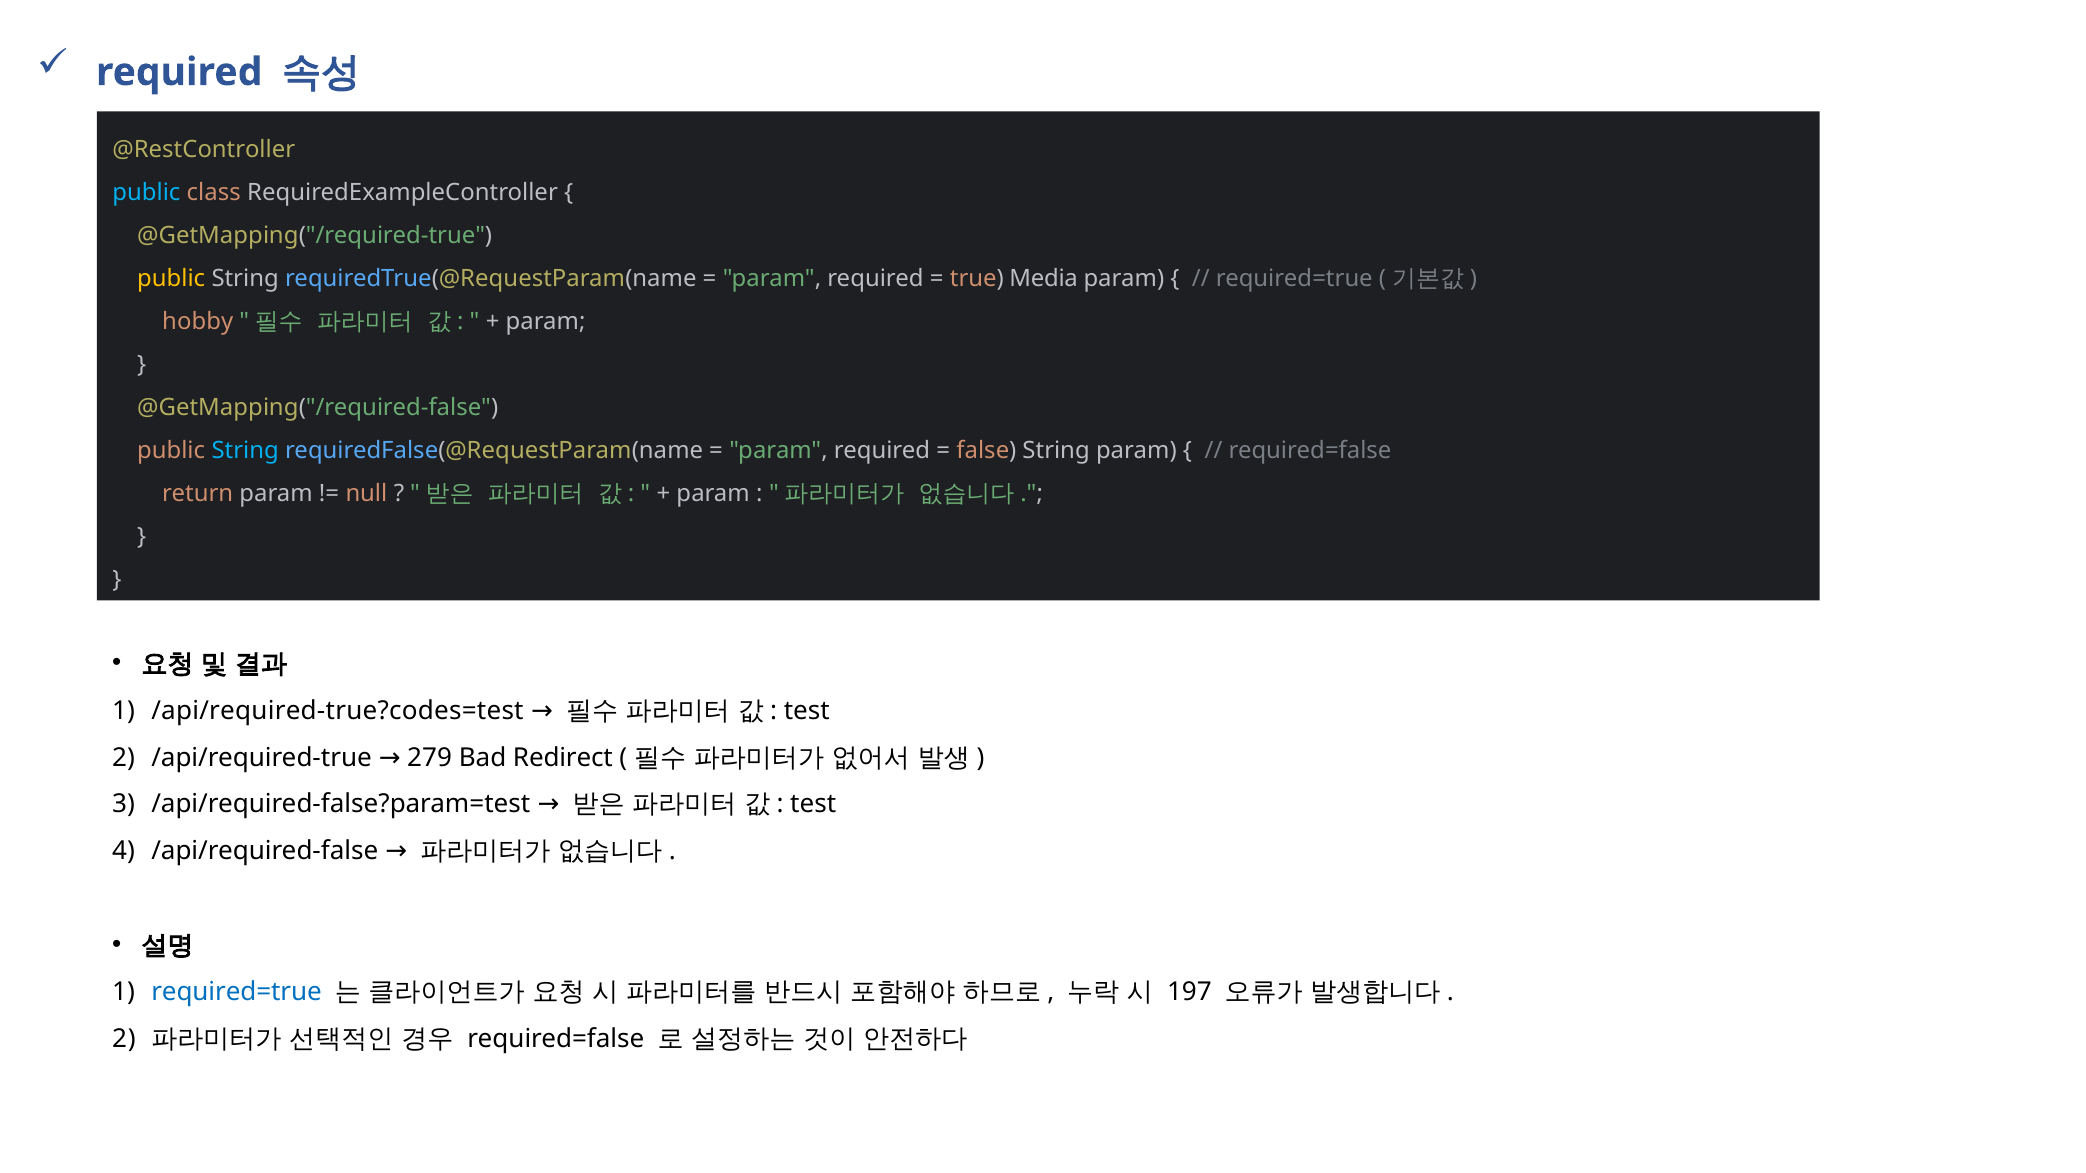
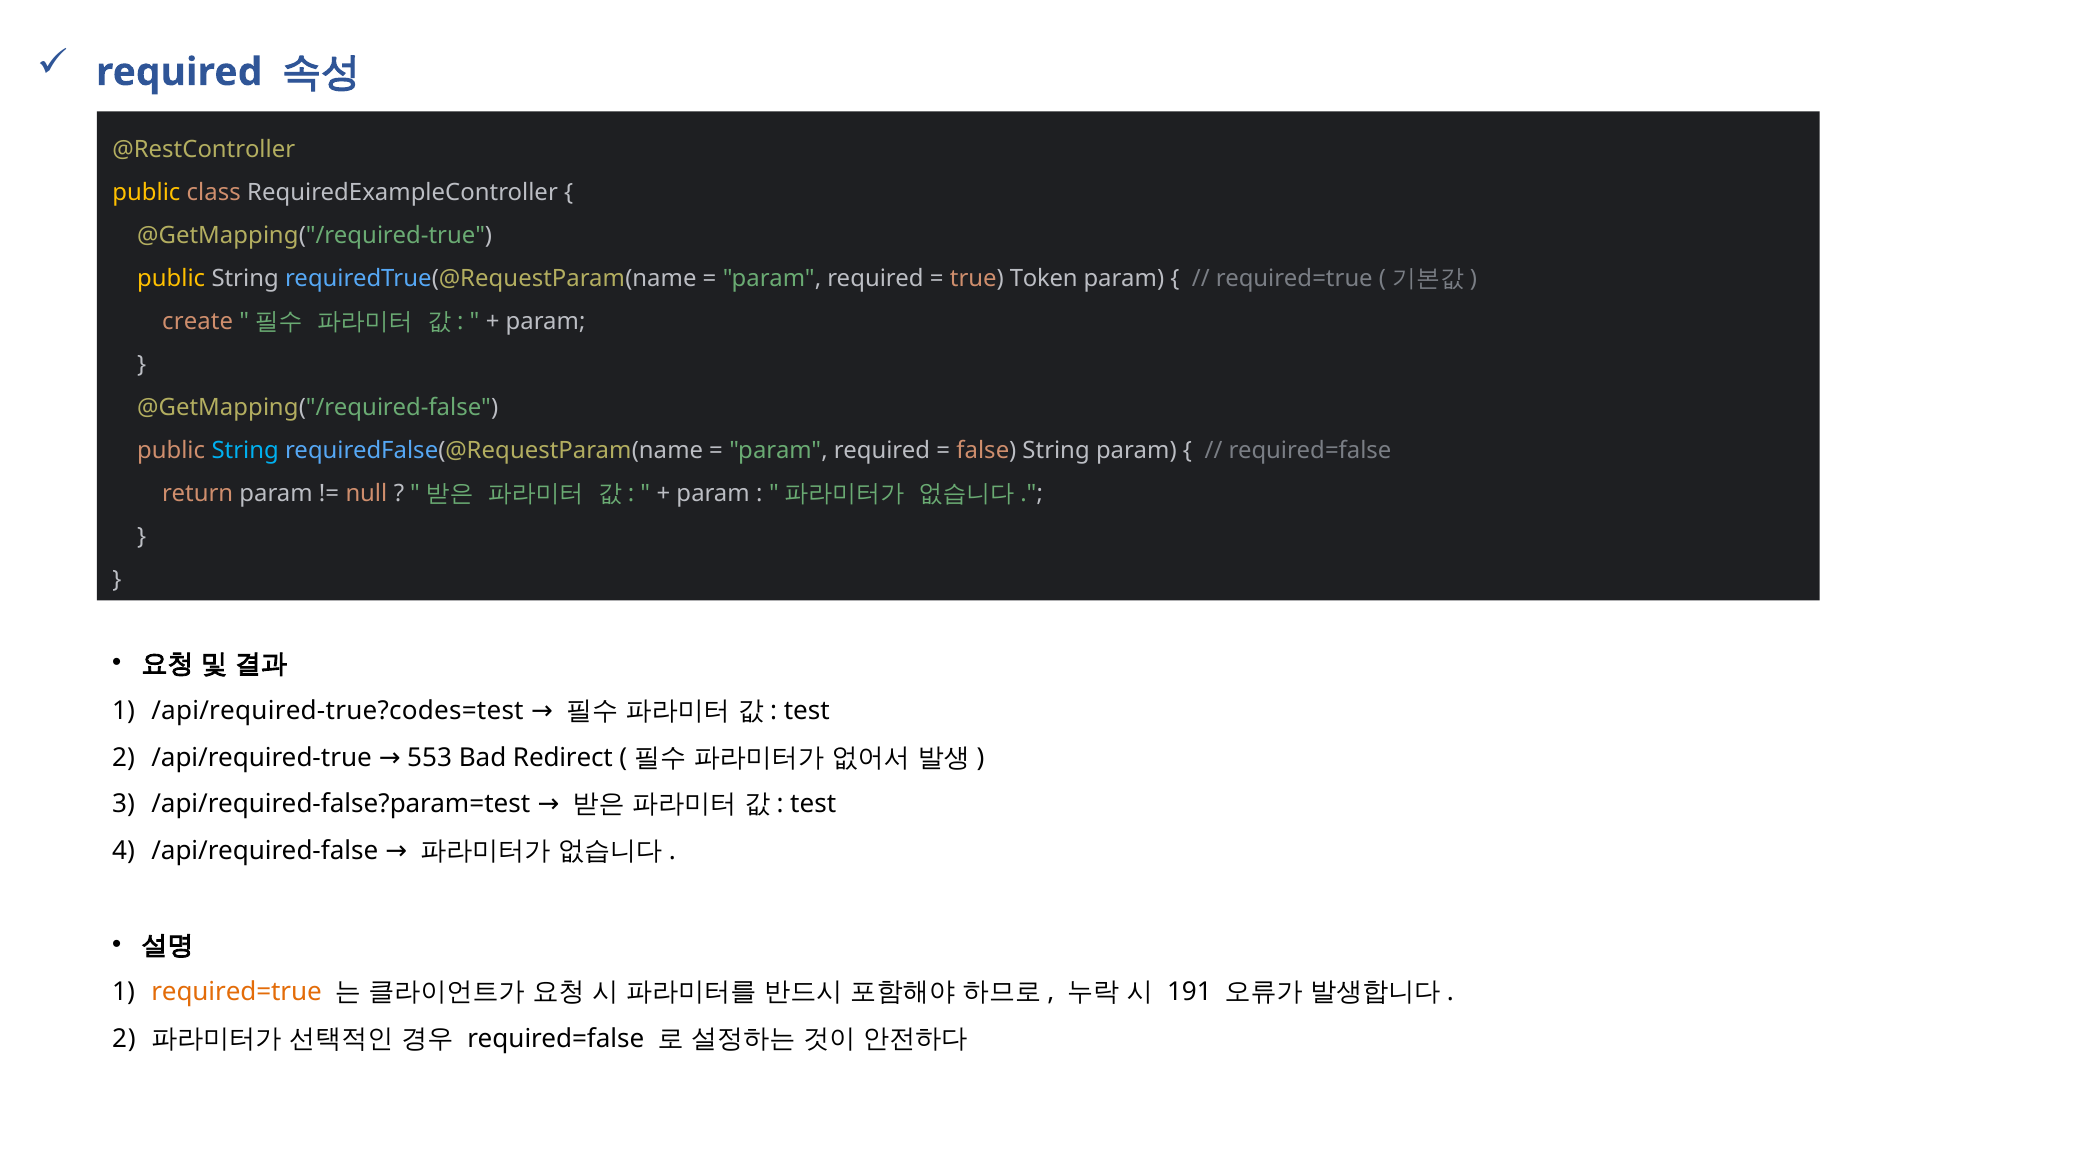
public colour: light blue -> yellow (146, 193)
Media: Media -> Token (1044, 279)
hobby: hobby -> create (198, 322)
279: 279 -> 553 (430, 758)
required=true colour: blue -> orange (237, 992)
197: 197 -> 191 (1189, 992)
